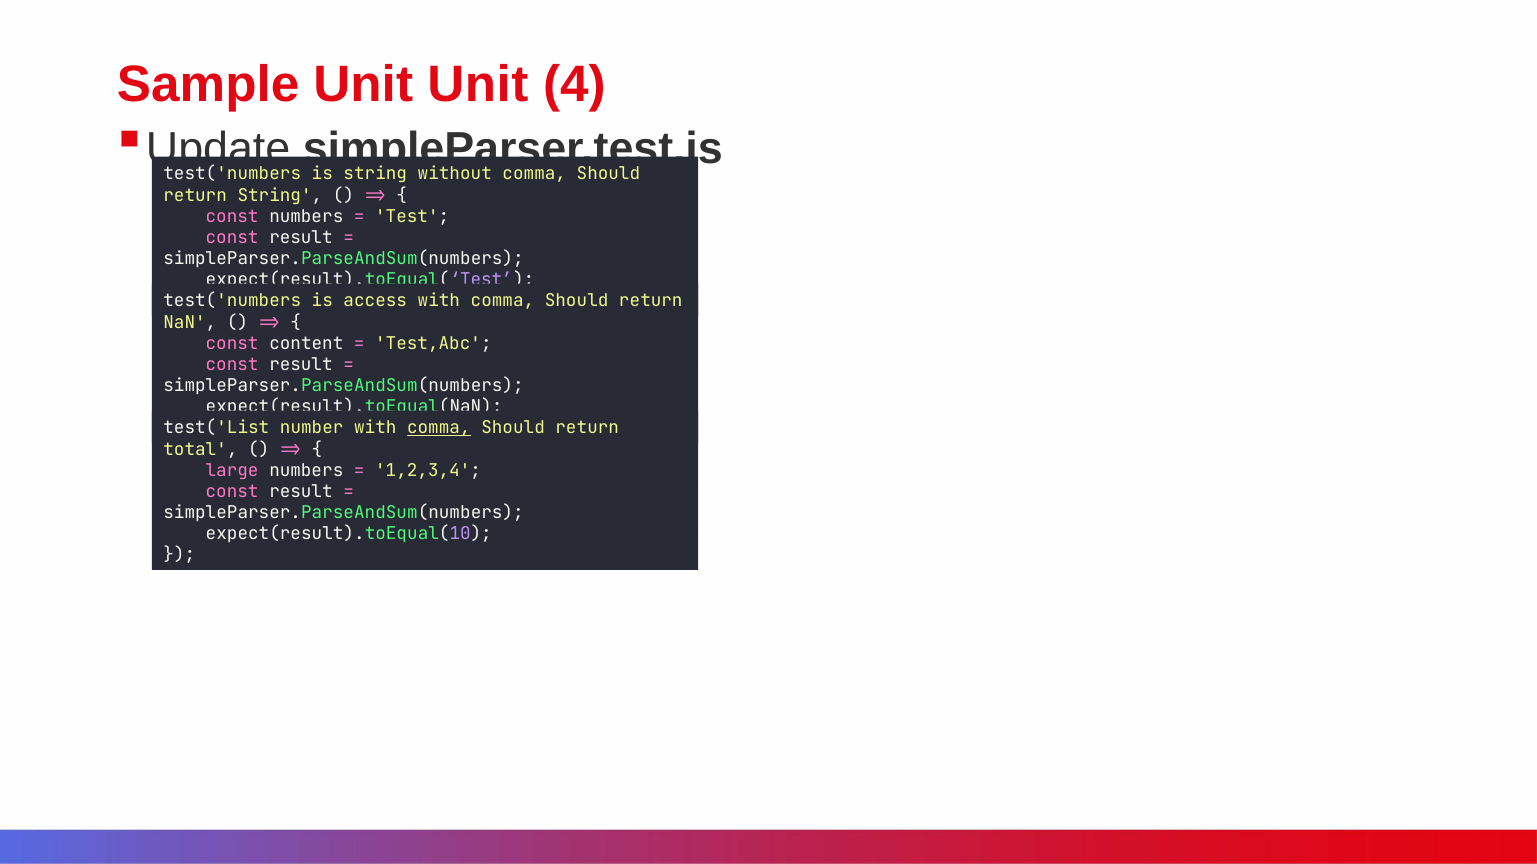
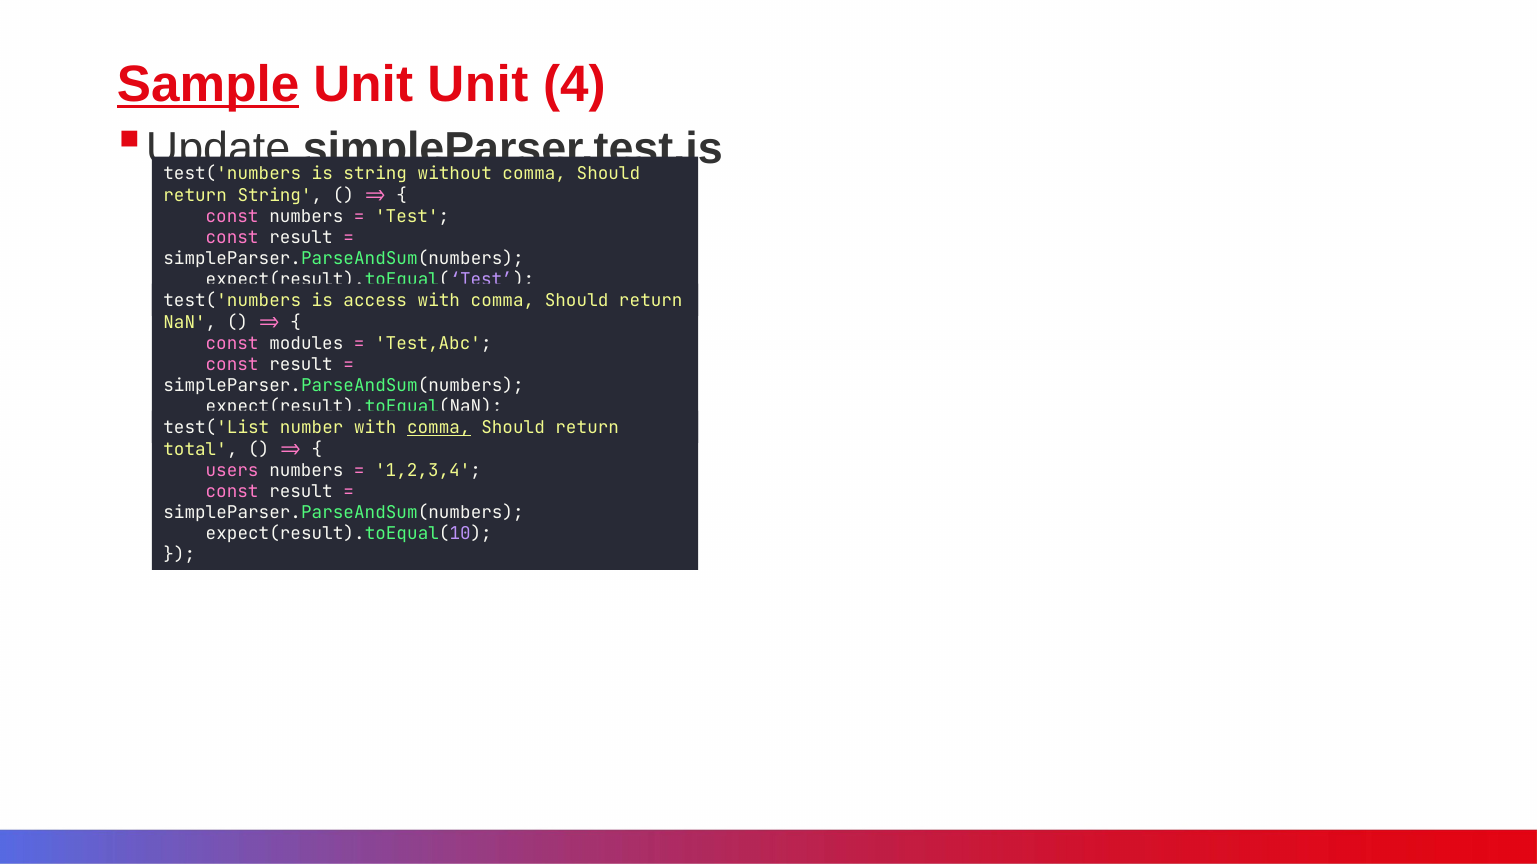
Sample underline: none -> present (208, 84)
content: content -> modules (306, 344)
large: large -> users (232, 471)
